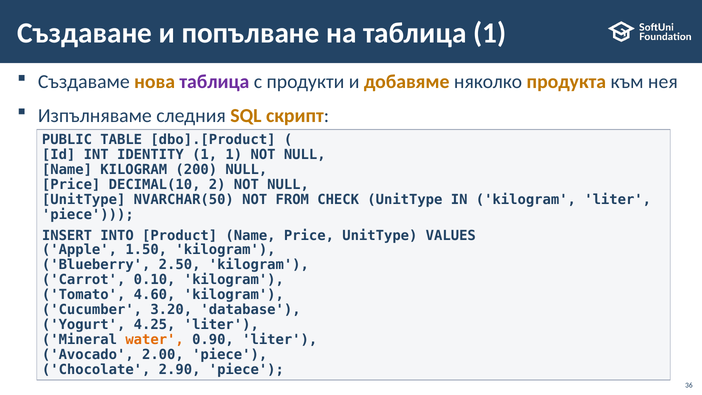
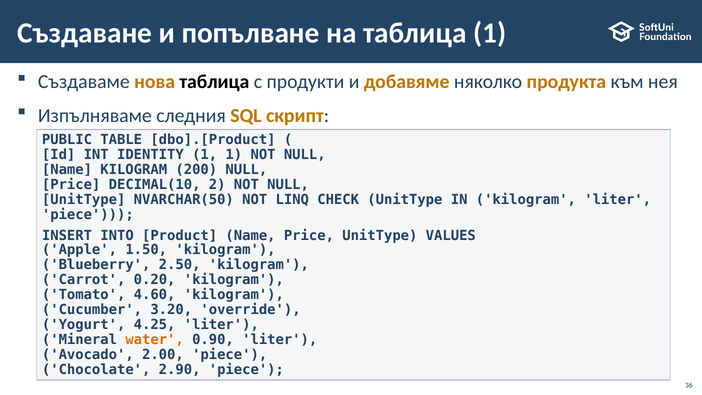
таблица colour: purple -> black (214, 82)
FROM: FROM -> LINQ (292, 200)
0.10: 0.10 -> 0.20 (155, 280)
database: database -> override (251, 310)
